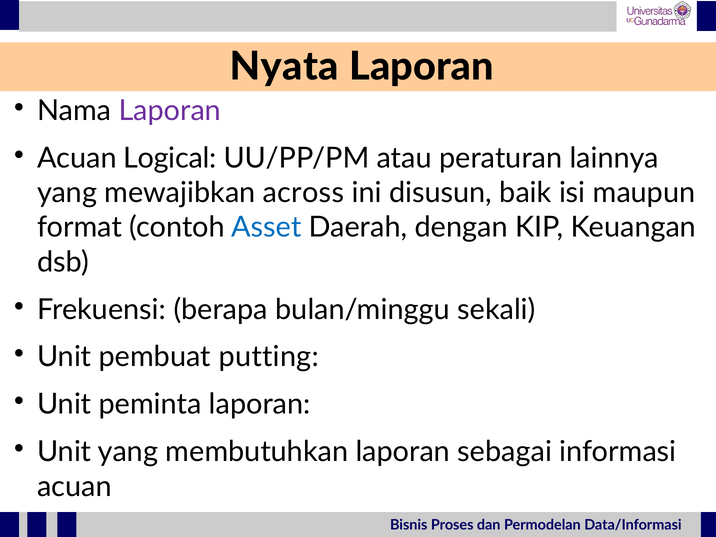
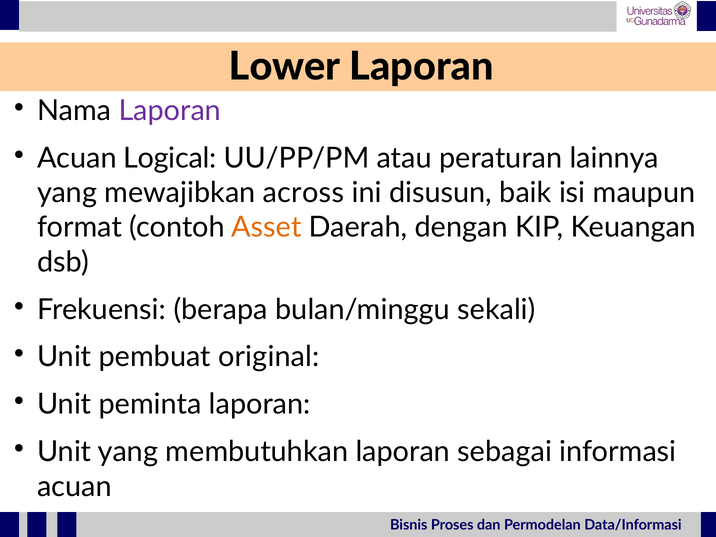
Nyata: Nyata -> Lower (285, 67)
Asset colour: blue -> orange (266, 228)
putting: putting -> original (269, 357)
